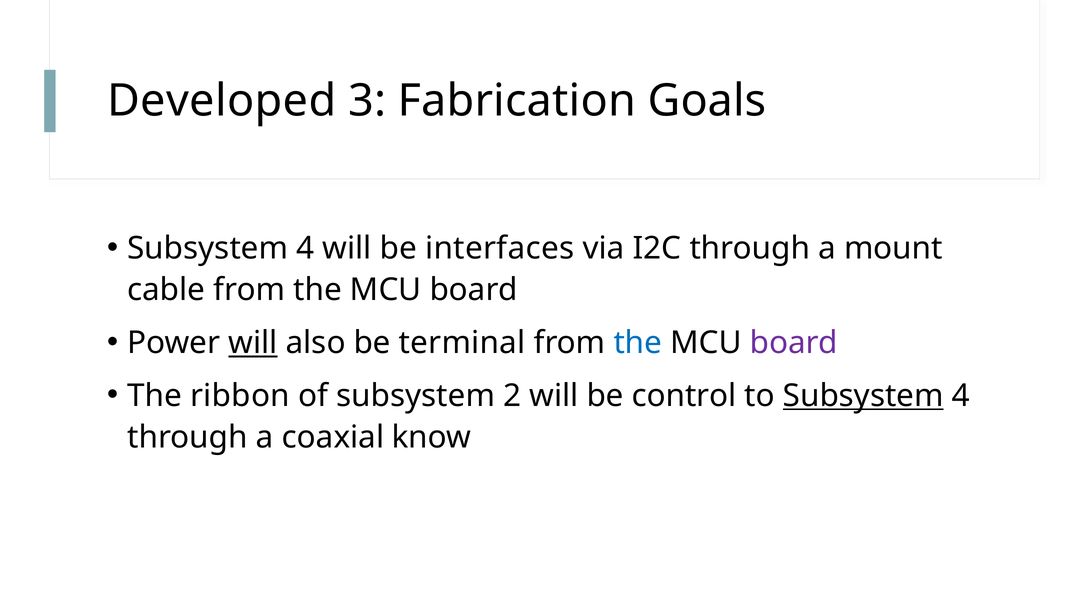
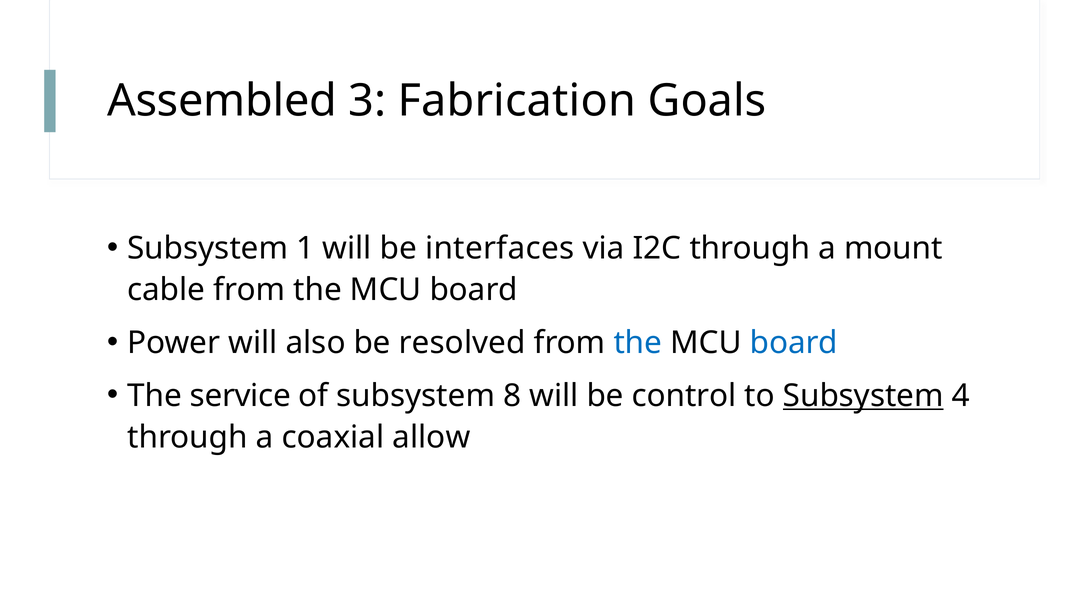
Developed: Developed -> Assembled (222, 101)
4: 4 -> 1 (305, 249)
will underline: present -> none (253, 343)
terminal: terminal -> resolved (462, 343)
board colour: purple -> blue (794, 343)
ribbon: ribbon -> service (240, 396)
2: 2 -> 8 (512, 396)
know: know -> allow (431, 437)
